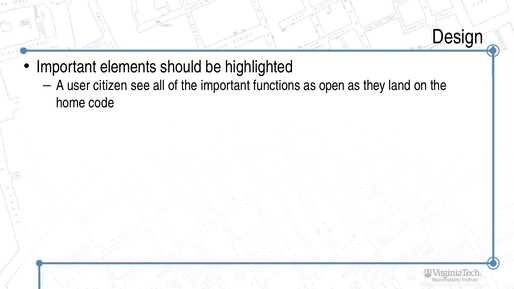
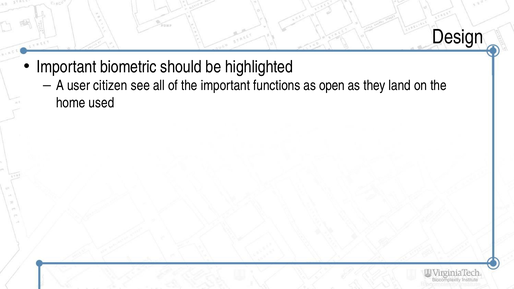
elements: elements -> biometric (128, 67)
code: code -> used (102, 103)
